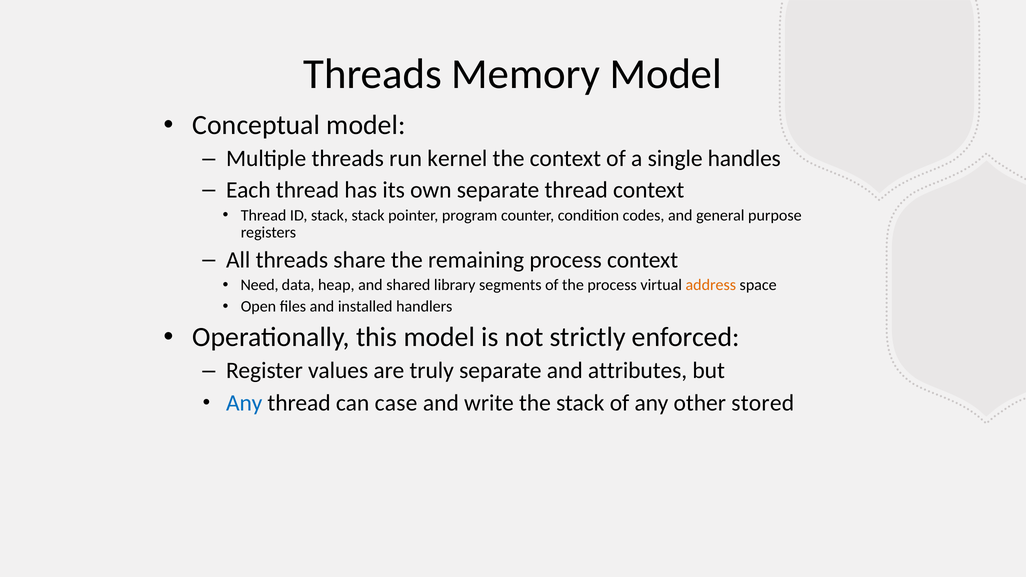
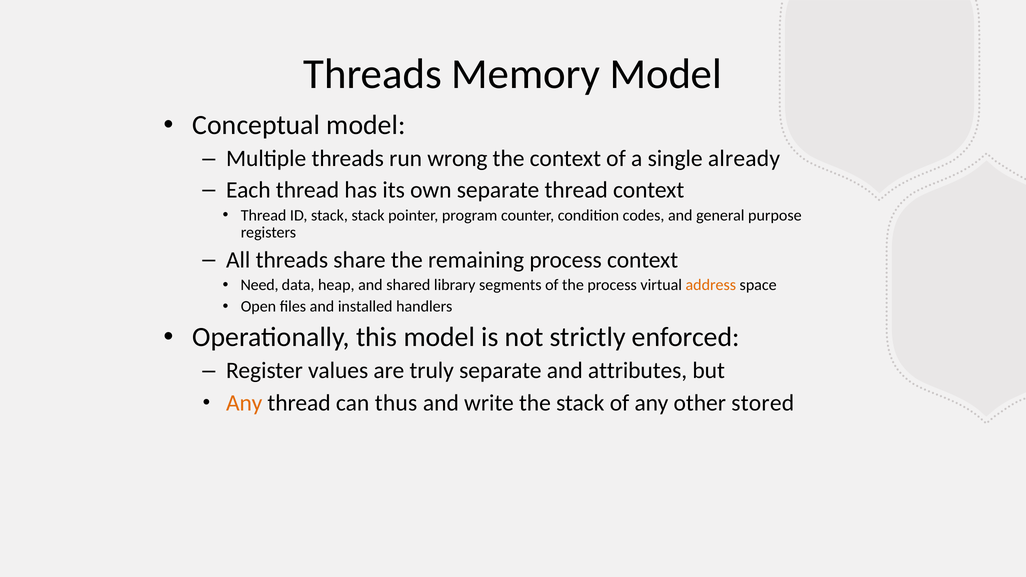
kernel: kernel -> wrong (457, 159)
handles: handles -> already (744, 159)
Any colour: blue -> orange (244, 403)
case: case -> thus (396, 403)
